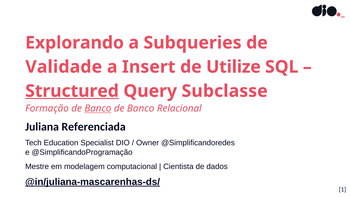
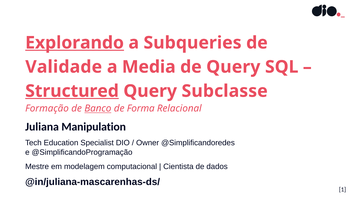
Explorando underline: none -> present (75, 43)
Insert: Insert -> Media (149, 67)
de Utilize: Utilize -> Query (233, 67)
Banco: Banco -> Forma (141, 109)
Referenciada: Referenciada -> Manipulation (94, 127)
@in/juliana-mascarenhas-ds/ underline: present -> none (93, 182)
